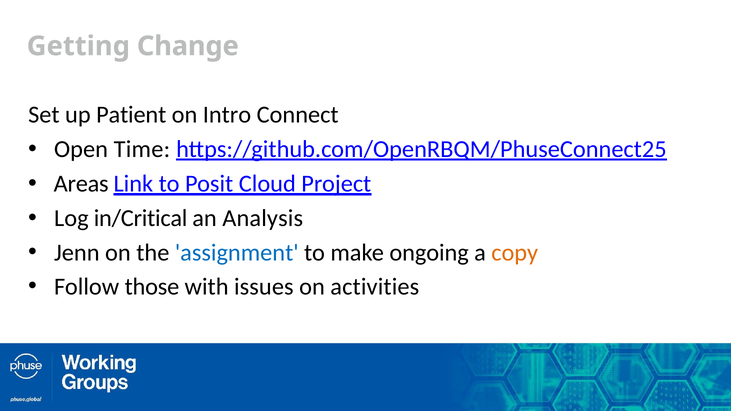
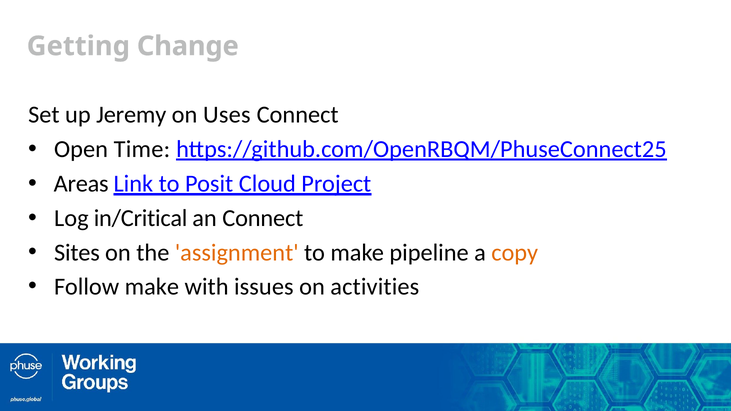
Patient: Patient -> Jeremy (131, 115)
Intro: Intro -> Uses (227, 115)
an Analysis: Analysis -> Connect (263, 218)
Jenn: Jenn -> Sites (77, 253)
assignment colour: blue -> orange (237, 253)
ongoing: ongoing -> pipeline (429, 253)
Follow those: those -> make (152, 287)
